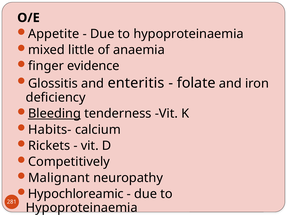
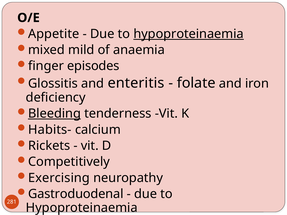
hypoproteinaemia underline: none -> present (189, 34)
little: little -> mild (81, 50)
evidence: evidence -> episodes (93, 66)
Malignant: Malignant -> Exercising (59, 178)
Hypochloreamic: Hypochloreamic -> Gastroduodenal (76, 194)
